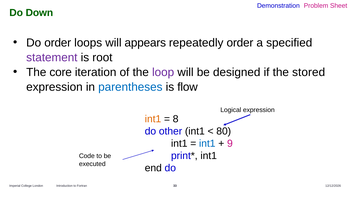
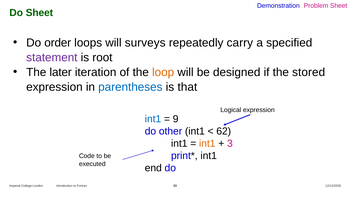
Do Down: Down -> Sheet (39, 13)
appears: appears -> surveys (145, 43)
repeatedly order: order -> carry (240, 43)
core: core -> later (61, 72)
loop colour: purple -> orange (163, 72)
flow: flow -> that (187, 87)
int1 colour: orange -> blue (153, 119)
8: 8 -> 9 (176, 119)
80: 80 -> 62 (224, 131)
int1 colour: blue -> orange (207, 143)
9: 9 -> 3 (230, 143)
